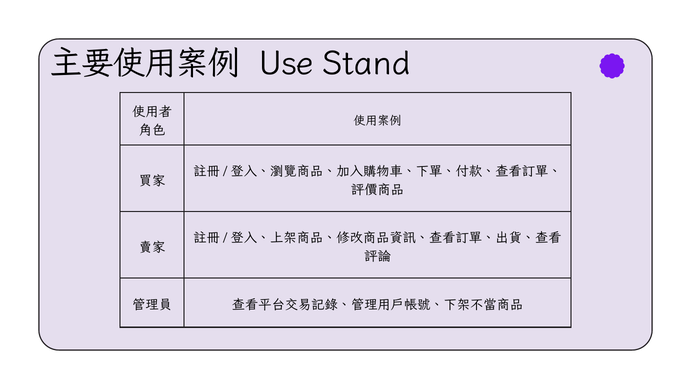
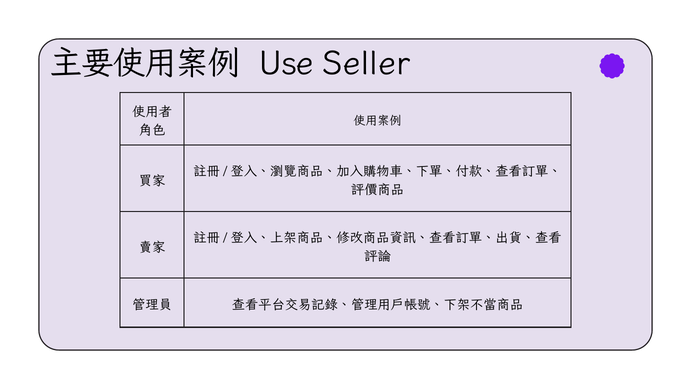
Stand: Stand -> Seller (366, 63)
